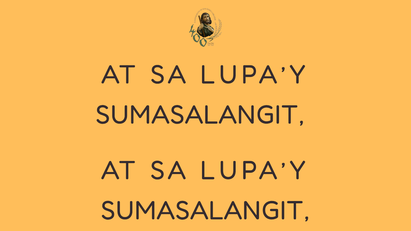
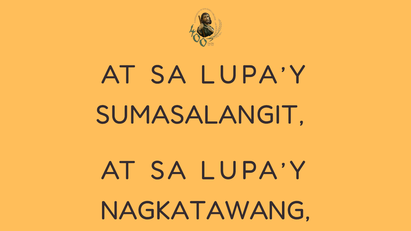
SUMASALANGIT: SUMASALANGIT -> NAGKATAWANG (205, 211)
